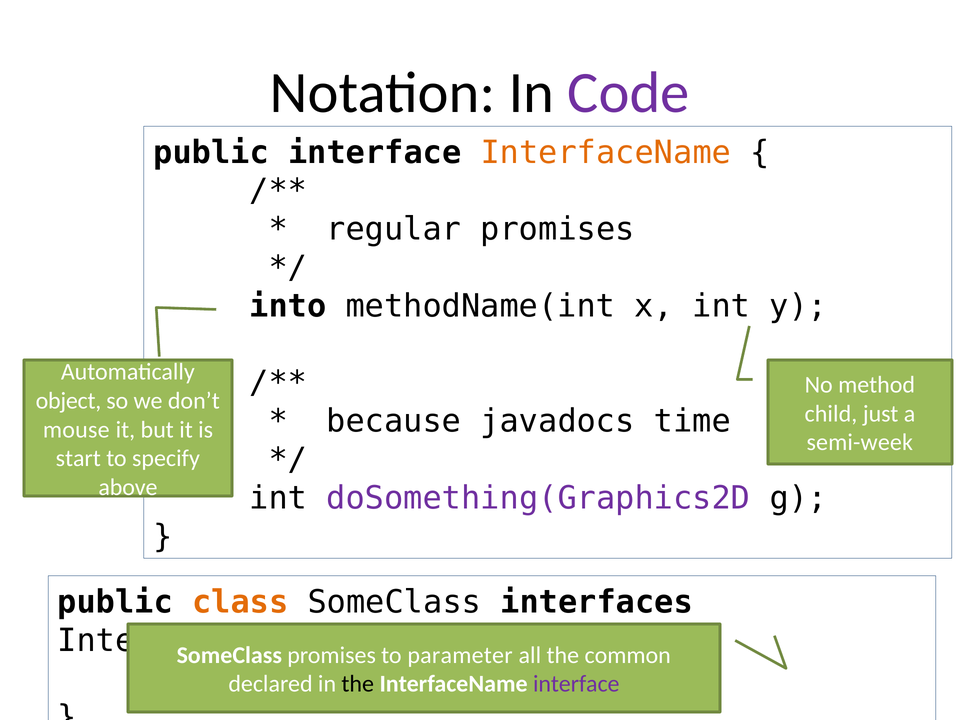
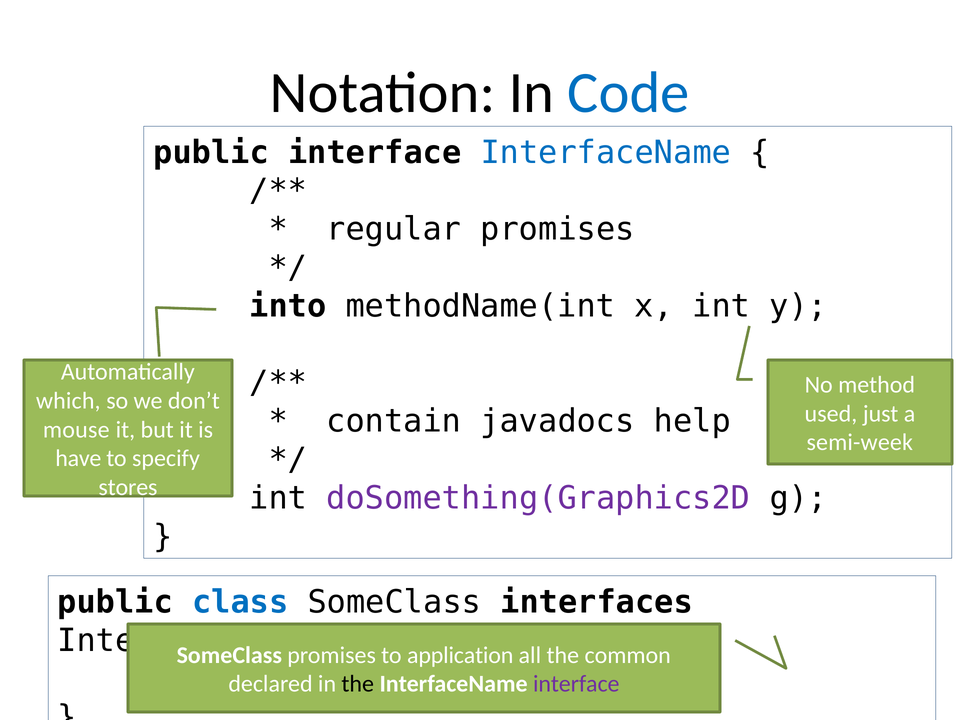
Code colour: purple -> blue (628, 93)
InterfaceName colour: orange -> blue (606, 152)
object: object -> which (68, 401)
child: child -> used (831, 414)
because: because -> contain (394, 421)
time: time -> help (692, 421)
start: start -> have (78, 458)
above: above -> stores (128, 487)
class colour: orange -> blue (240, 602)
parameter: parameter -> application (460, 655)
